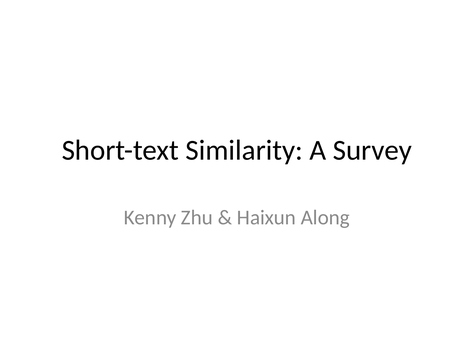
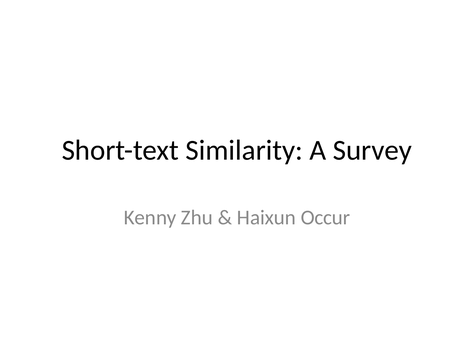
Along: Along -> Occur (325, 218)
